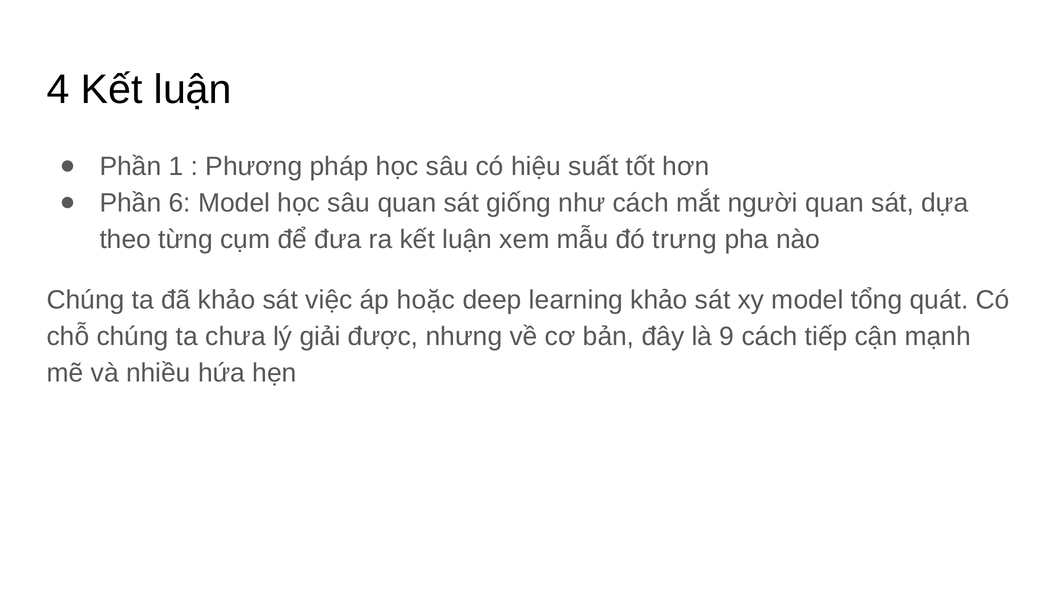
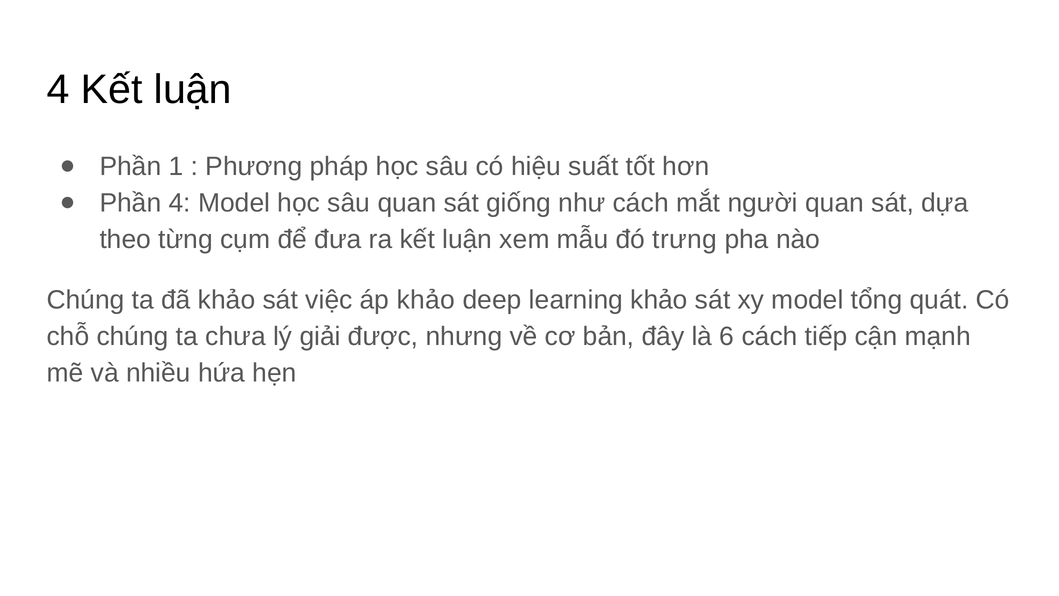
Phần 6: 6 -> 4 (180, 203)
áp hoặc: hoặc -> khảo (426, 300)
9: 9 -> 6 (727, 336)
